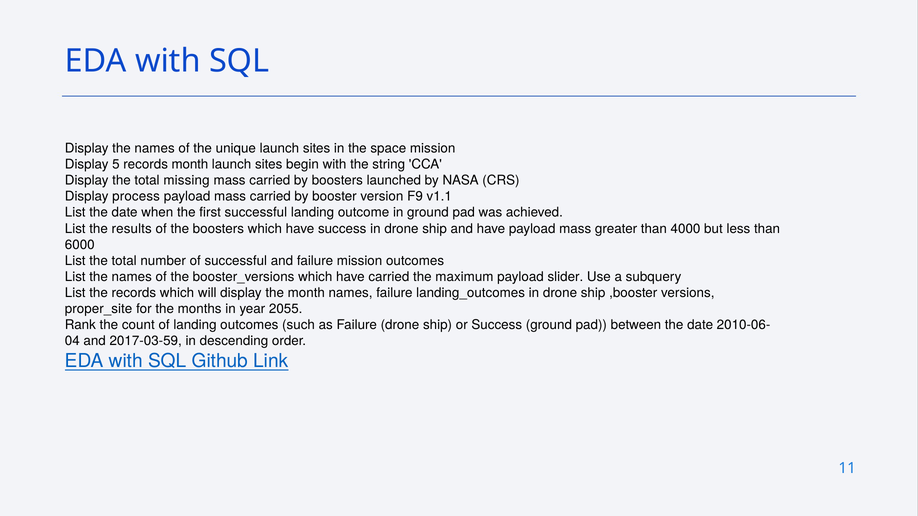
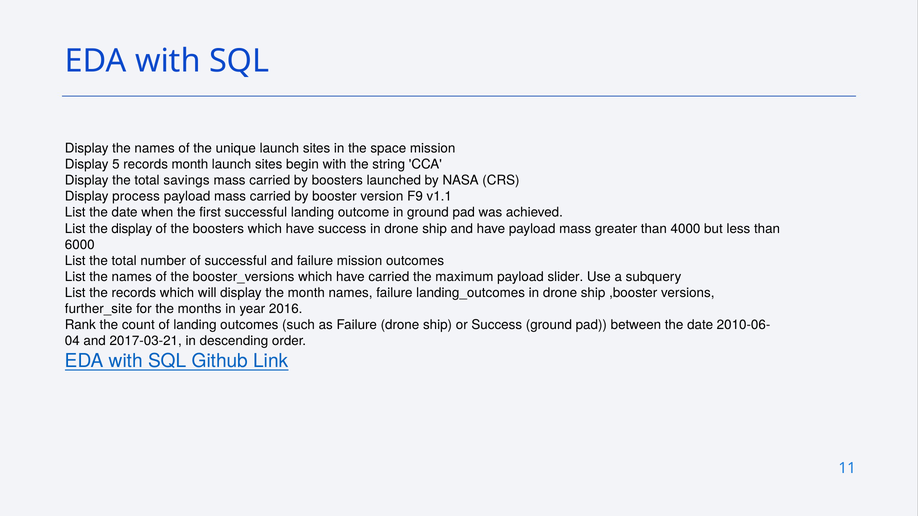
missing: missing -> savings (187, 181)
the results: results -> display (132, 229)
proper_site: proper_site -> further_site (99, 309)
2055: 2055 -> 2016 (286, 309)
2017-03-59: 2017-03-59 -> 2017-03-21 (146, 341)
